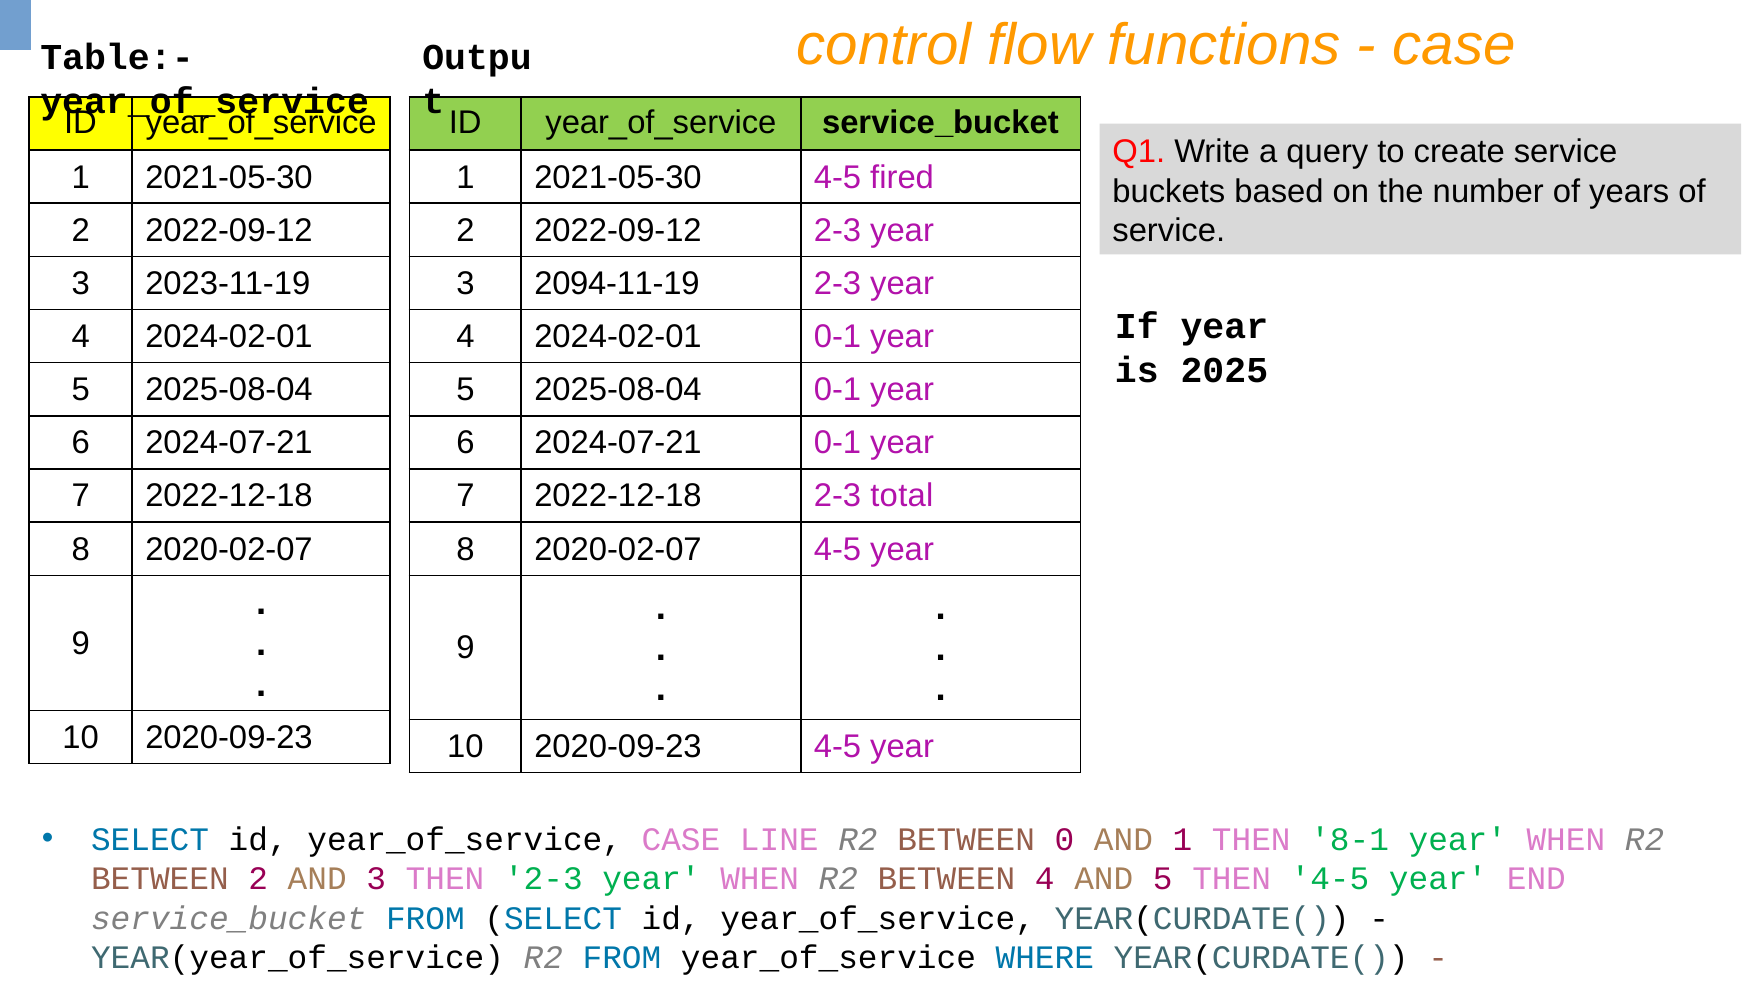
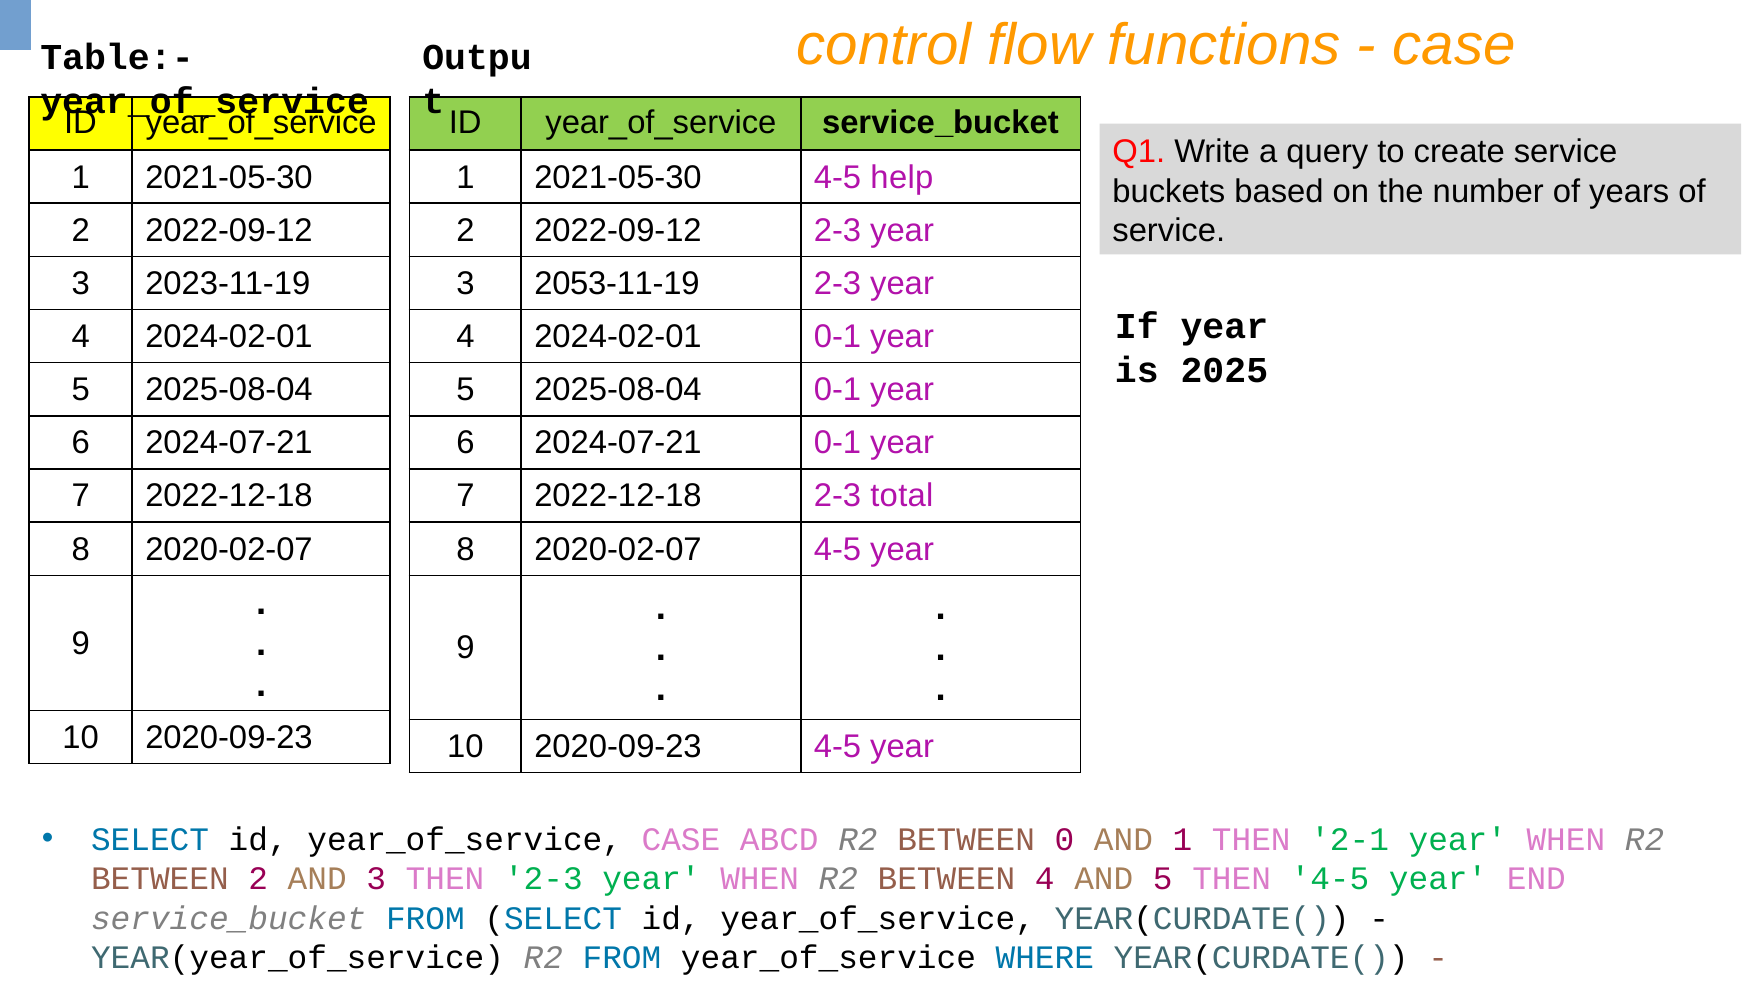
fired: fired -> help (902, 177)
2094-11-19: 2094-11-19 -> 2053-11-19 (617, 284)
LINE: LINE -> ABCD (779, 840)
8-1: 8-1 -> 2-1 (1350, 840)
